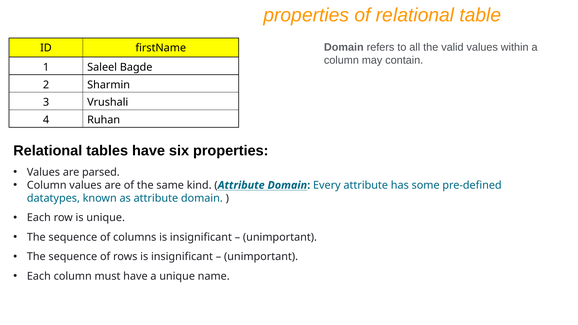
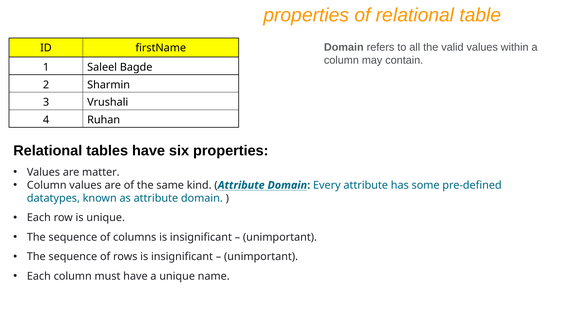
parsed: parsed -> matter (101, 172)
